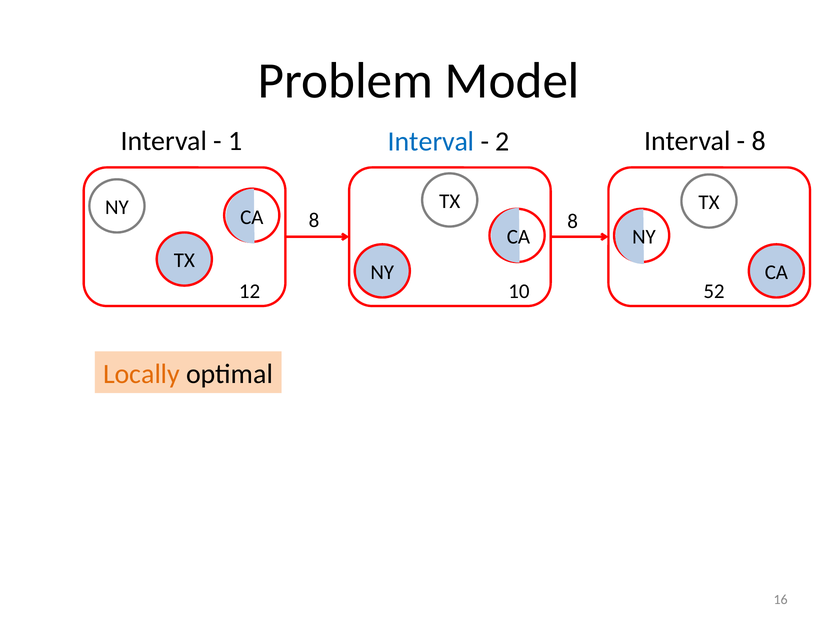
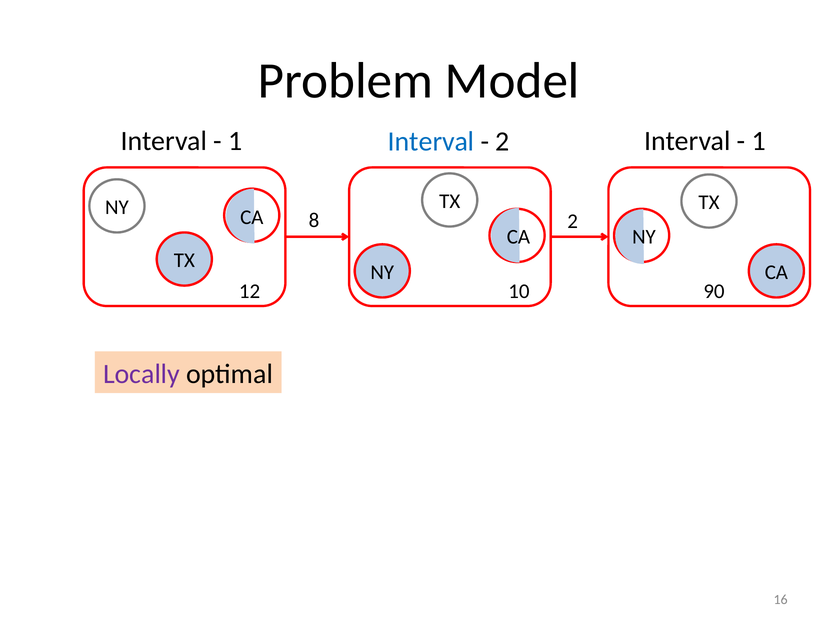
8: 8 -> 1 (759, 141)
8 8: 8 -> 2 (573, 222)
52: 52 -> 90 (714, 292)
Locally colour: orange -> purple (141, 374)
